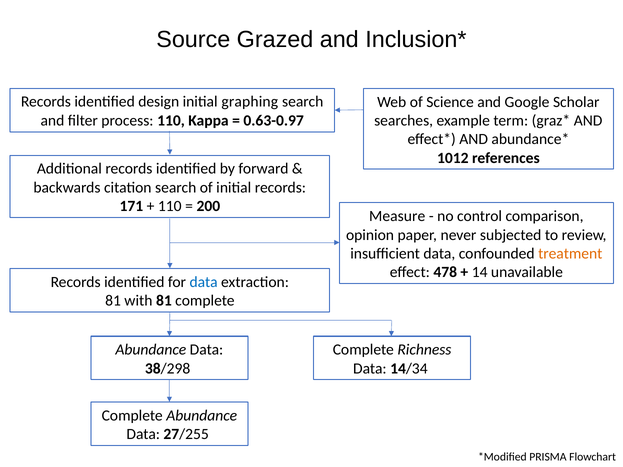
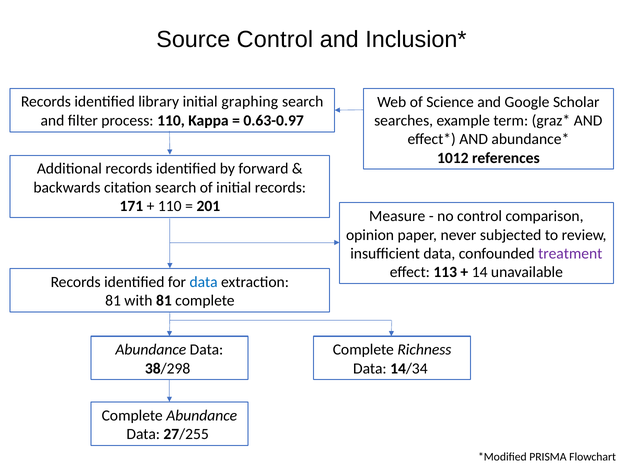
Source Grazed: Grazed -> Control (275, 39)
design: design -> library (159, 102)
200: 200 -> 201 (208, 206)
treatment colour: orange -> purple (570, 254)
478: 478 -> 113 (445, 272)
